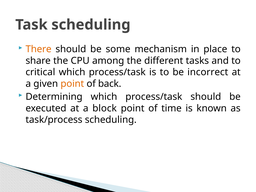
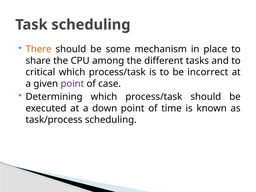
point colour: orange -> purple (72, 84)
back: back -> case (110, 84)
block: block -> down (105, 108)
